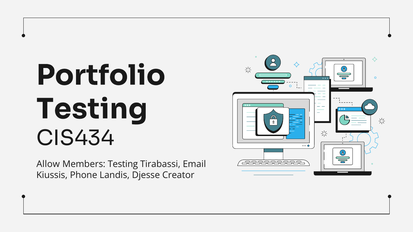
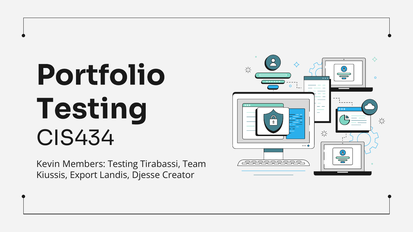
Allow: Allow -> Kevin (48, 164)
Email: Email -> Team (194, 164)
Phone: Phone -> Export (84, 176)
